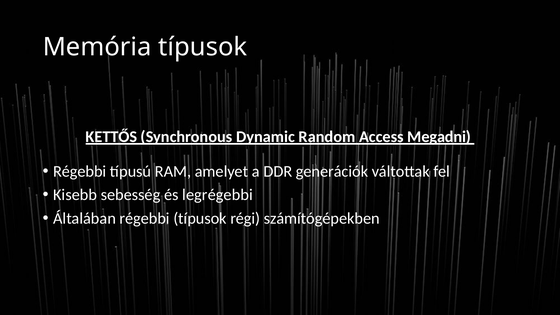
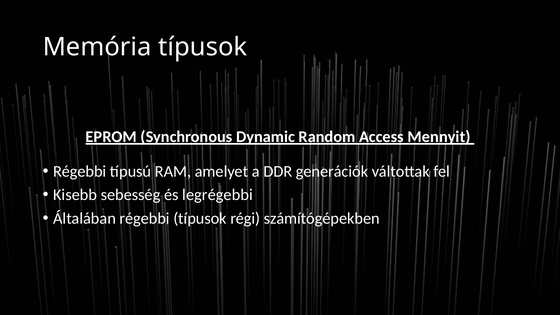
KETTŐS: KETTŐS -> EPROM (111, 137)
Megadni: Megadni -> Mennyit (439, 137)
